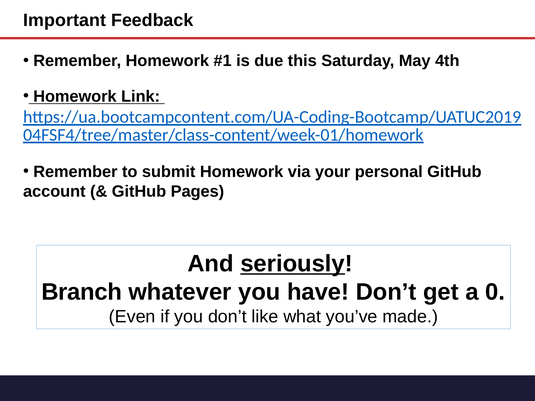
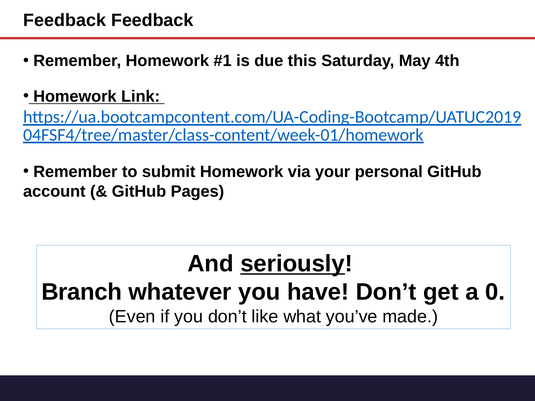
Important: Important -> Feedback (65, 20)
